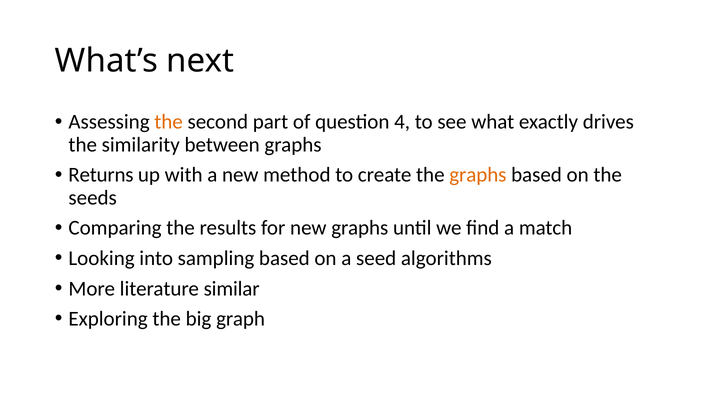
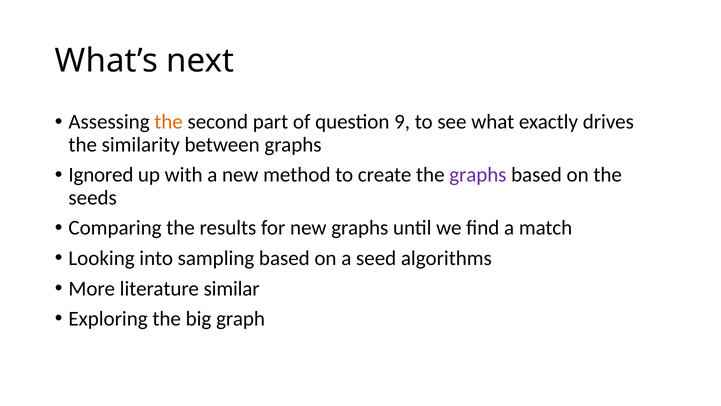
4: 4 -> 9 (402, 122)
Returns: Returns -> Ignored (101, 175)
graphs colour: orange -> purple (478, 175)
